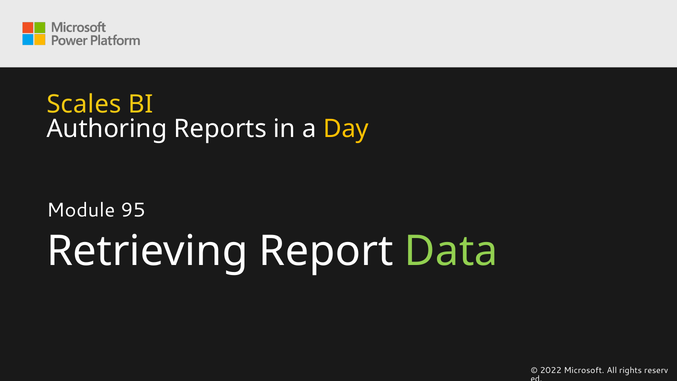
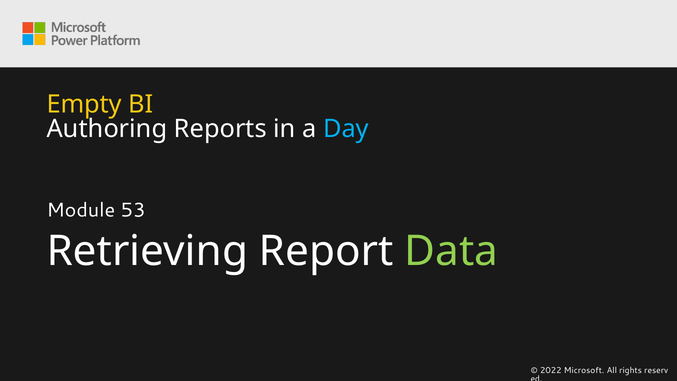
Scales: Scales -> Empty (84, 104)
Day colour: yellow -> light blue (346, 129)
95: 95 -> 53 (133, 210)
